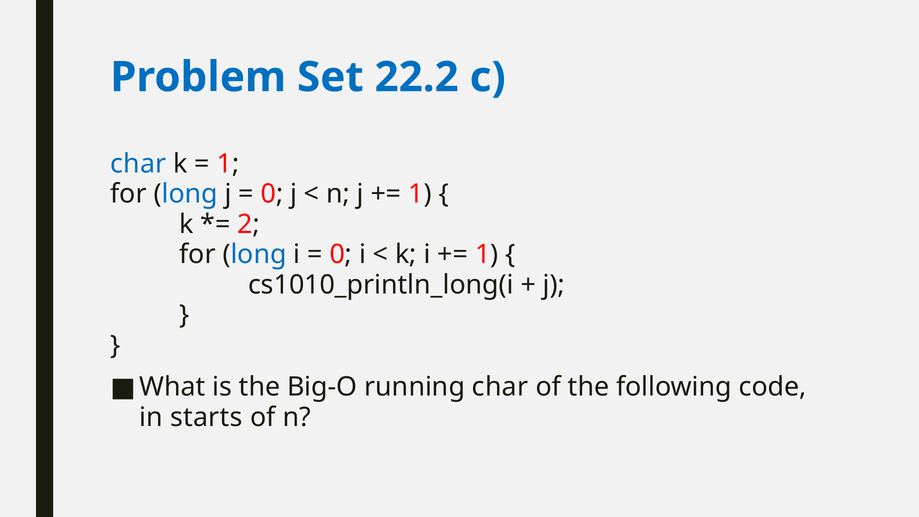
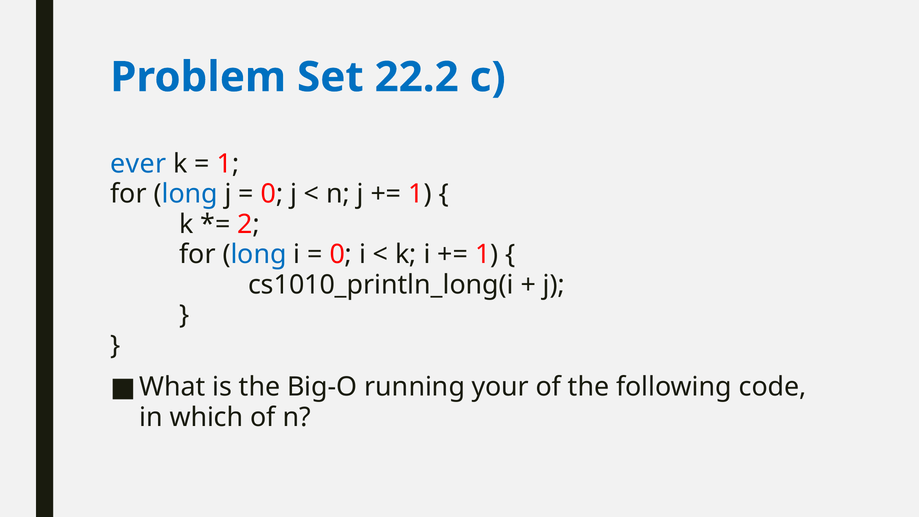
char: char -> ever (138, 164)
running char: char -> your (500, 387)
starts: starts -> which (206, 417)
